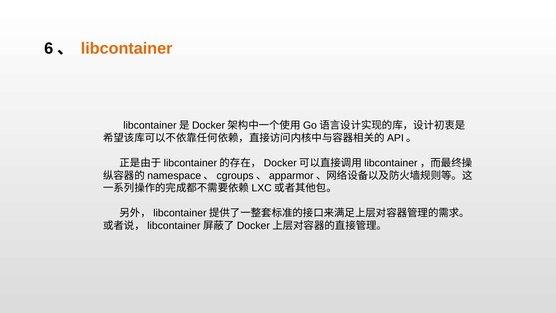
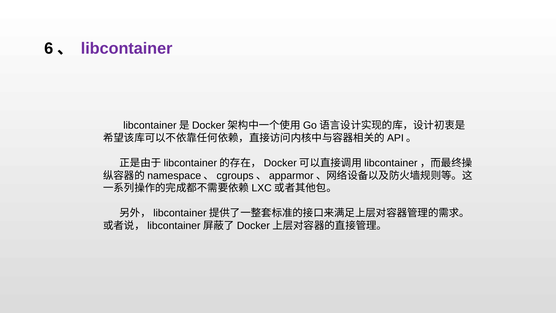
libcontainer colour: orange -> purple (127, 48)
